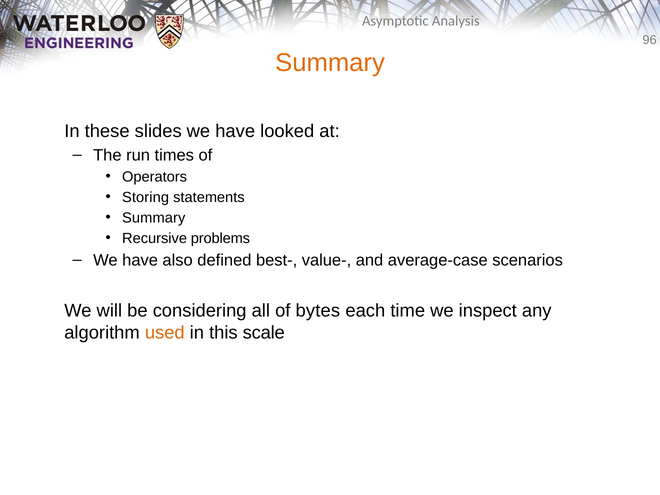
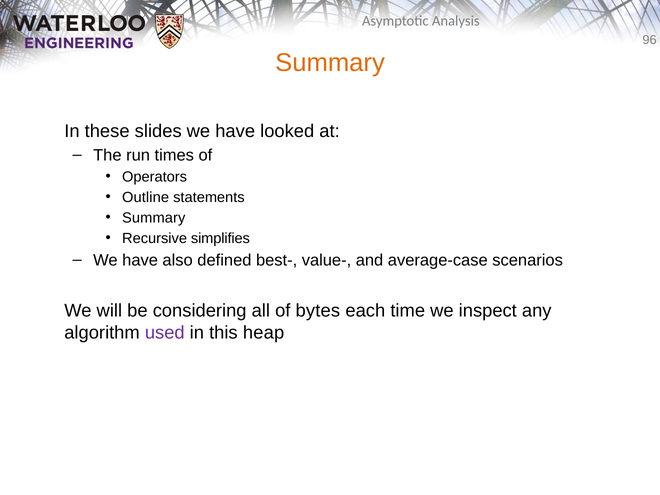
Storing: Storing -> Outline (146, 197)
problems: problems -> simplifies (220, 238)
used colour: orange -> purple (165, 333)
scale: scale -> heap (264, 333)
